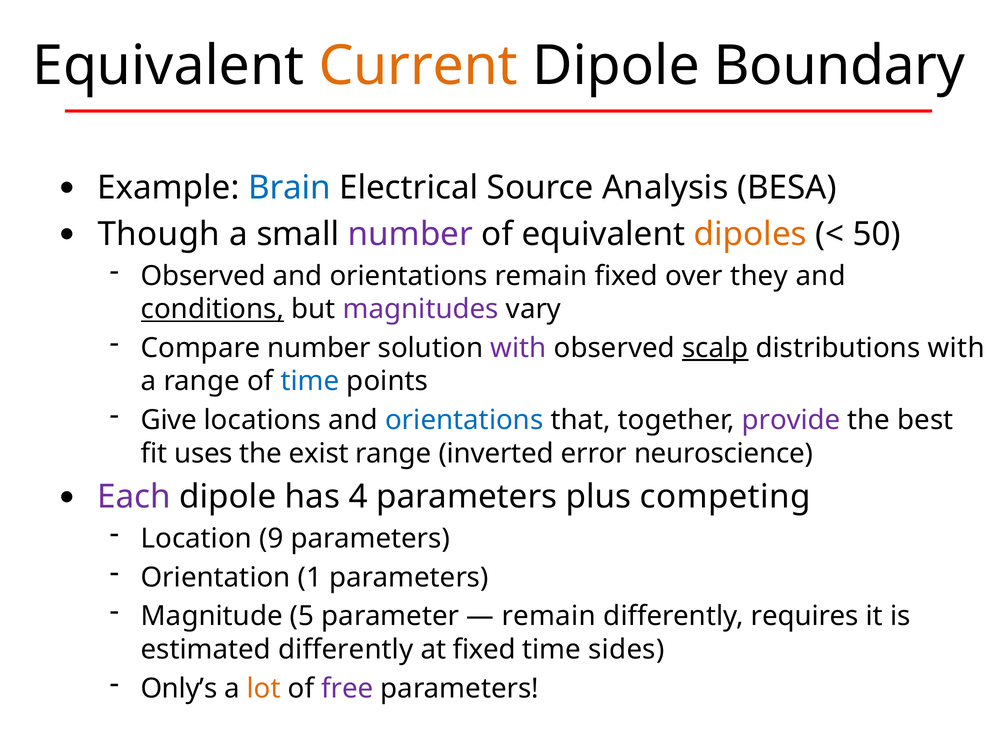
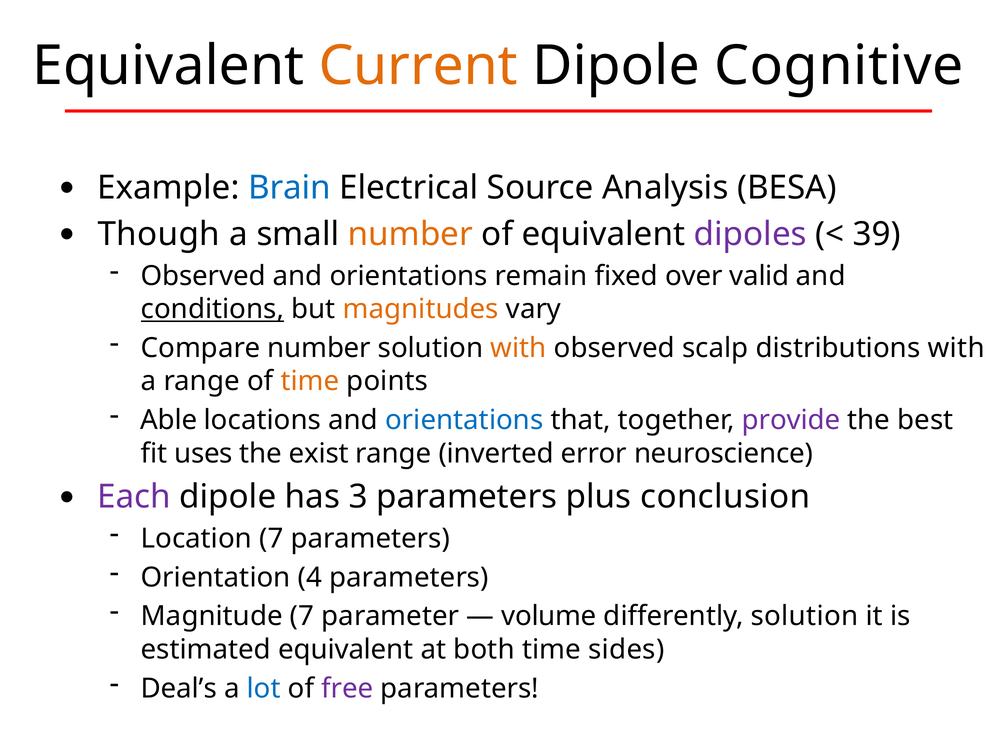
Boundary: Boundary -> Cognitive (839, 66)
number colour: purple -> orange (410, 234)
dipoles colour: orange -> purple (750, 234)
50: 50 -> 39 (877, 234)
they: they -> valid (759, 276)
magnitudes colour: purple -> orange (421, 309)
with colour: purple -> orange (519, 348)
scalp underline: present -> none (715, 348)
time colour: blue -> orange (310, 381)
Give: Give -> Able (169, 420)
4: 4 -> 3 (358, 497)
competing: competing -> conclusion (725, 497)
Location 9: 9 -> 7 (271, 539)
1: 1 -> 4 (310, 577)
Magnitude 5: 5 -> 7 (302, 616)
remain: remain -> volume (549, 616)
differently requires: requires -> solution (805, 616)
estimated differently: differently -> equivalent (346, 649)
at fixed: fixed -> both (484, 649)
Only’s: Only’s -> Deal’s (179, 688)
lot colour: orange -> blue (264, 688)
